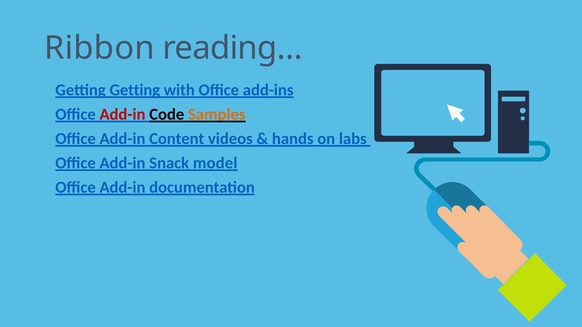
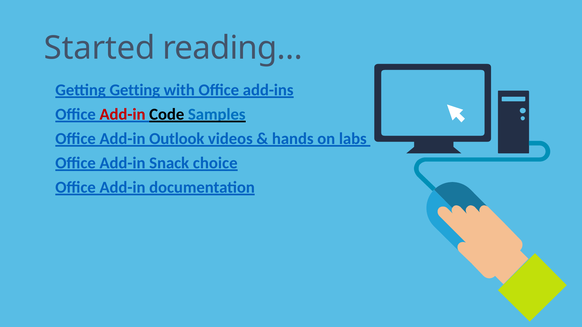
Ribbon: Ribbon -> Started (100, 48)
Samples colour: orange -> blue (217, 115)
Content: Content -> Outlook (177, 139)
model: model -> choice (215, 163)
